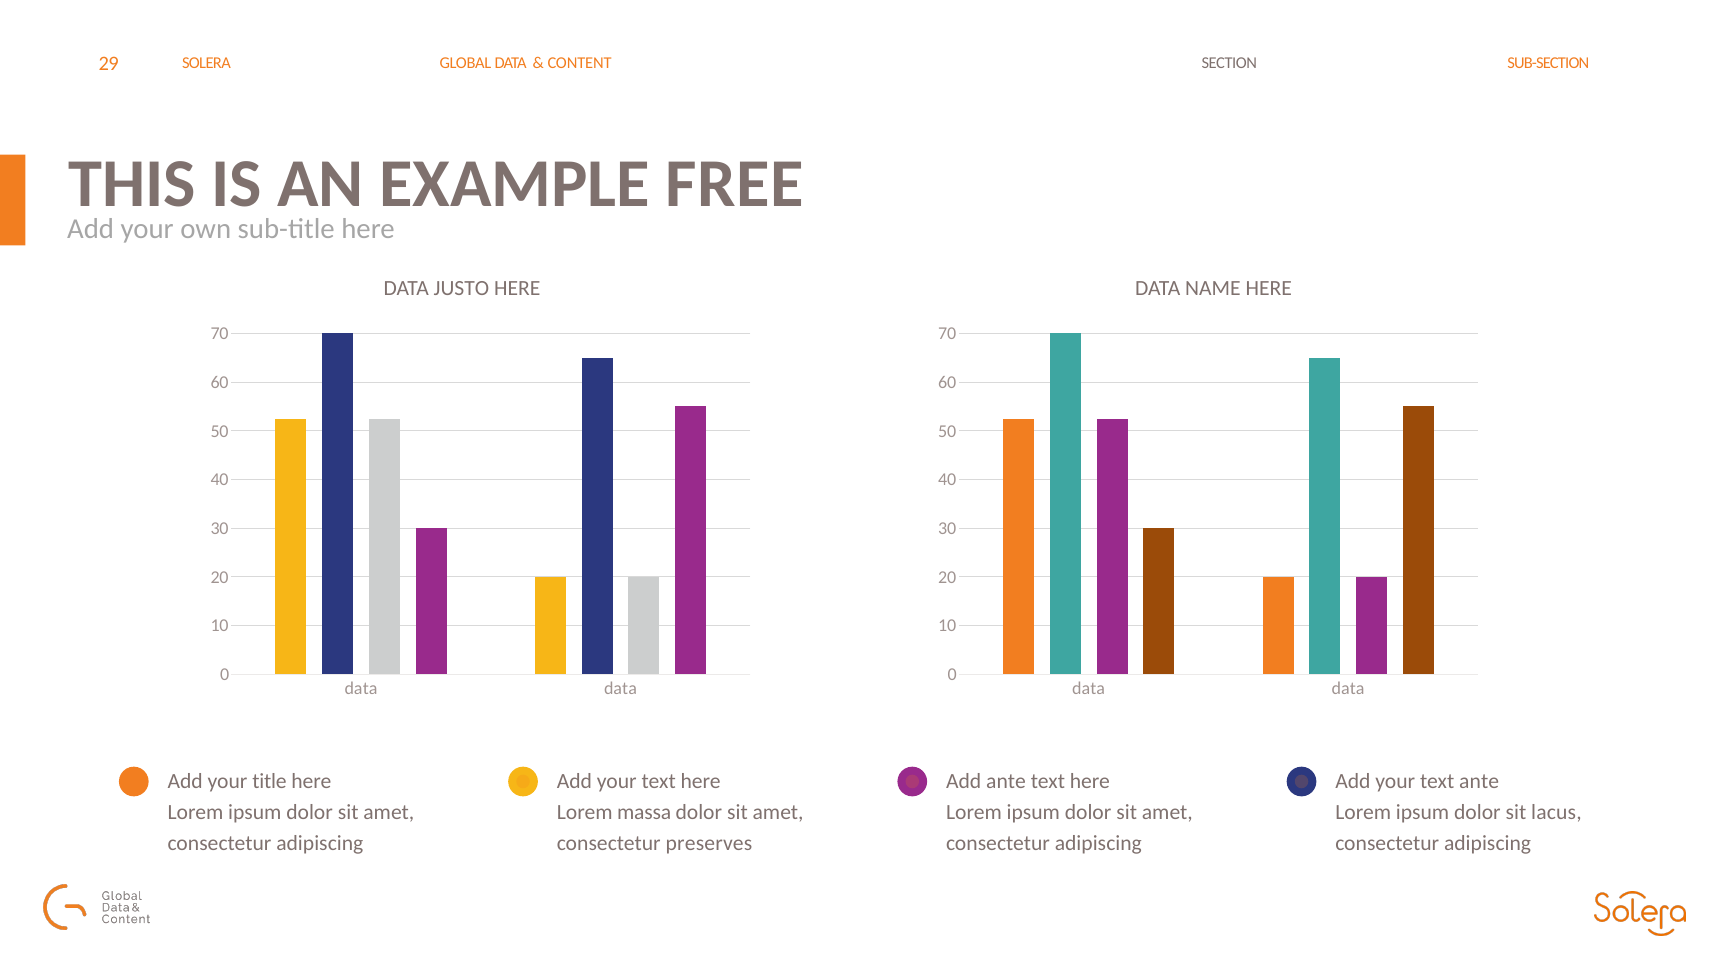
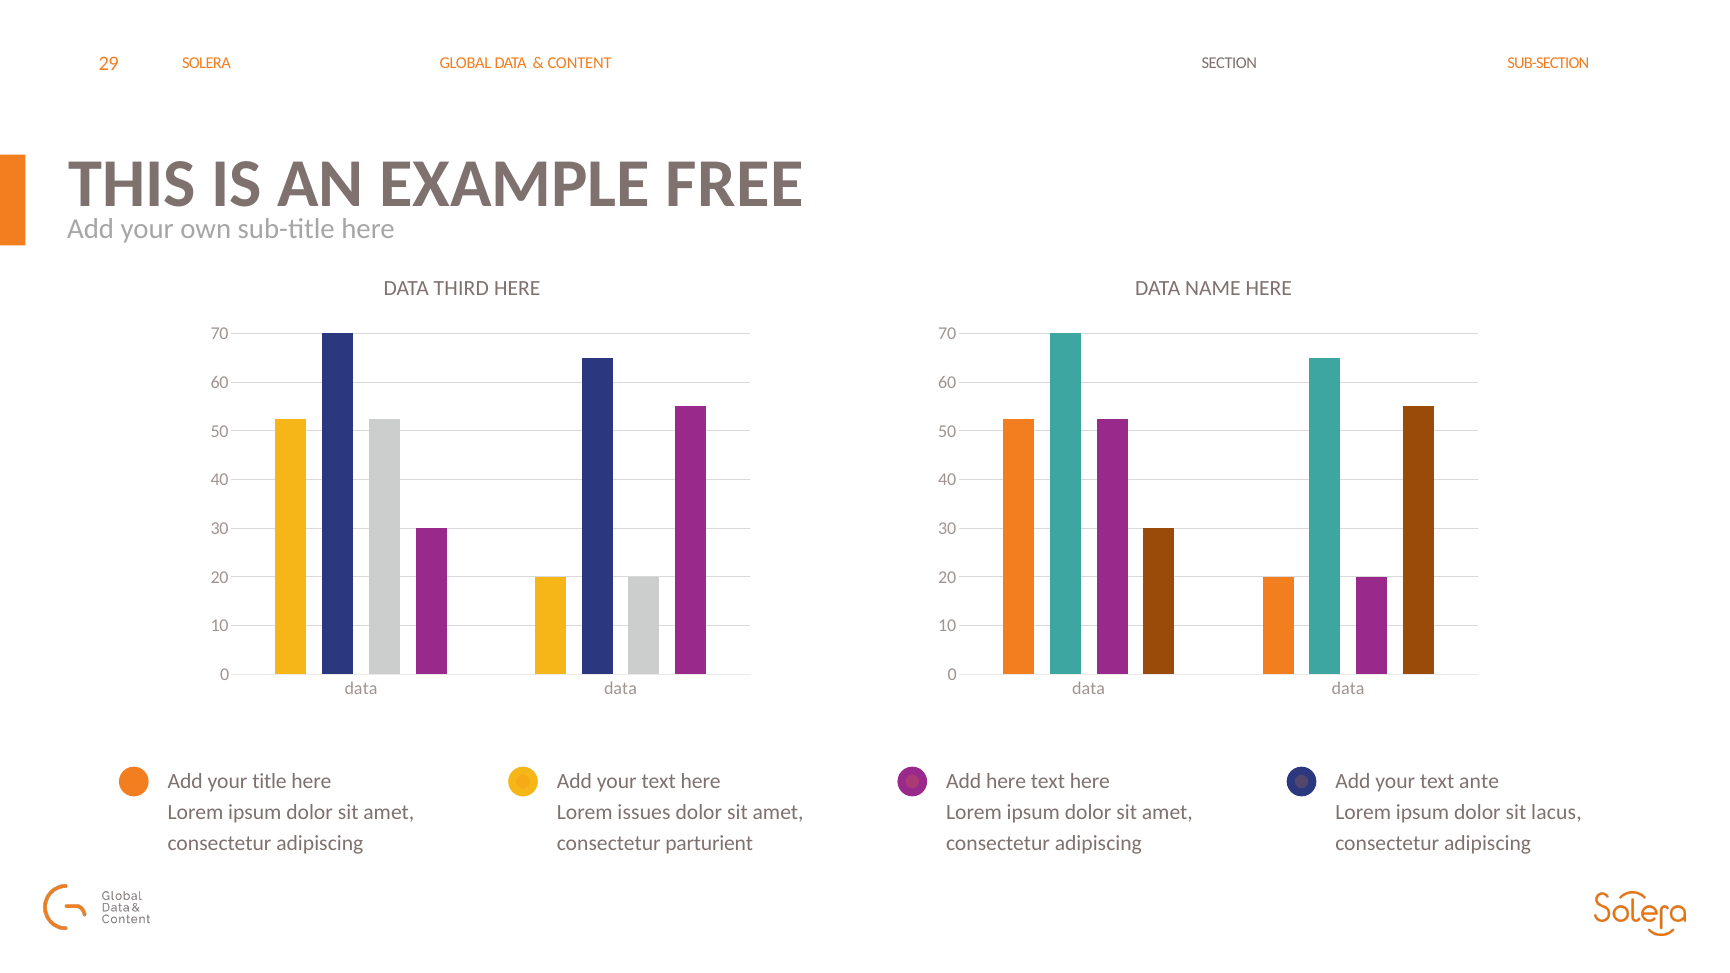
JUSTO: JUSTO -> THIRD (461, 288)
Add ante: ante -> here (1006, 781)
massa: massa -> issues (644, 812)
preserves: preserves -> parturient (709, 843)
